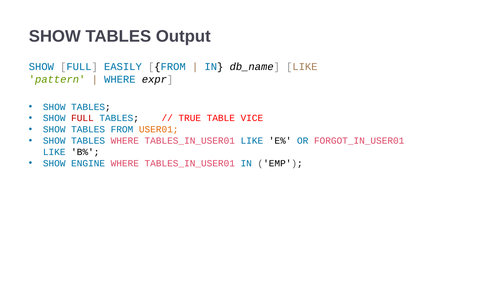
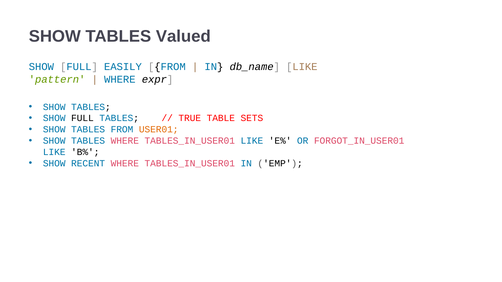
Output: Output -> Valued (183, 36)
FULL colour: red -> black (82, 118)
VICE: VICE -> SETS (252, 118)
ENGINE: ENGINE -> RECENT (88, 164)
